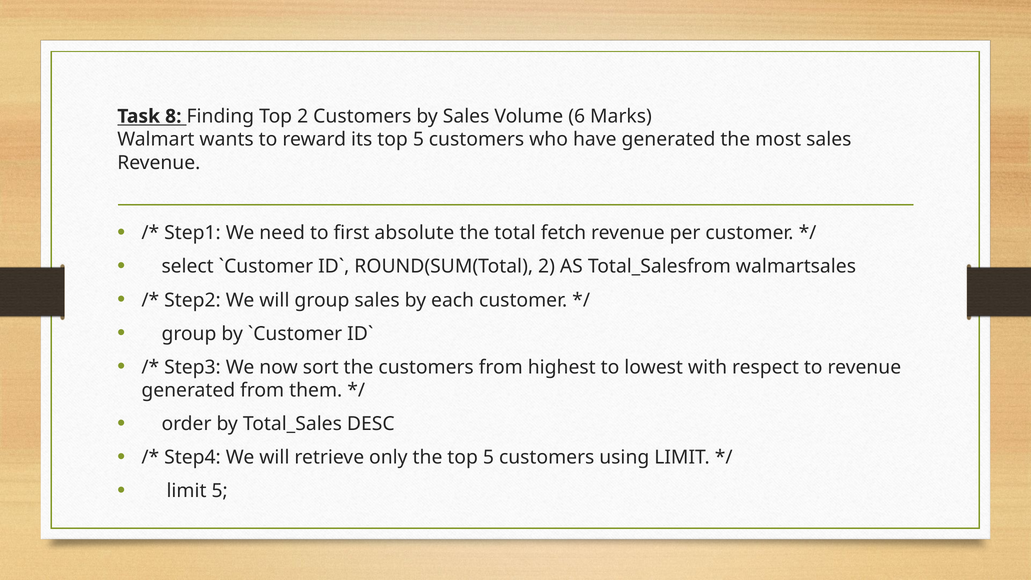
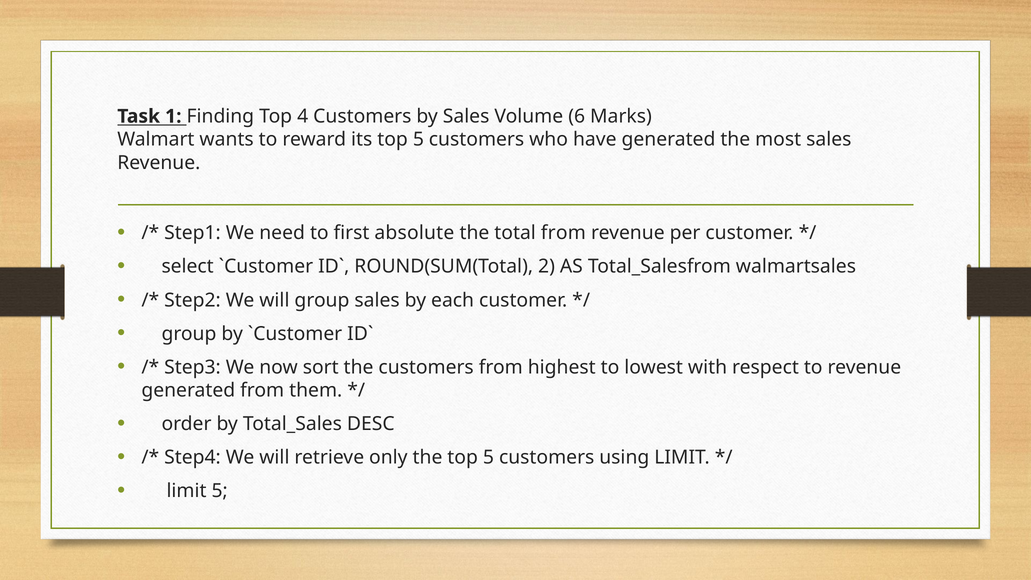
8: 8 -> 1 (173, 116)
Top 2: 2 -> 4 (303, 116)
total fetch: fetch -> from (563, 233)
